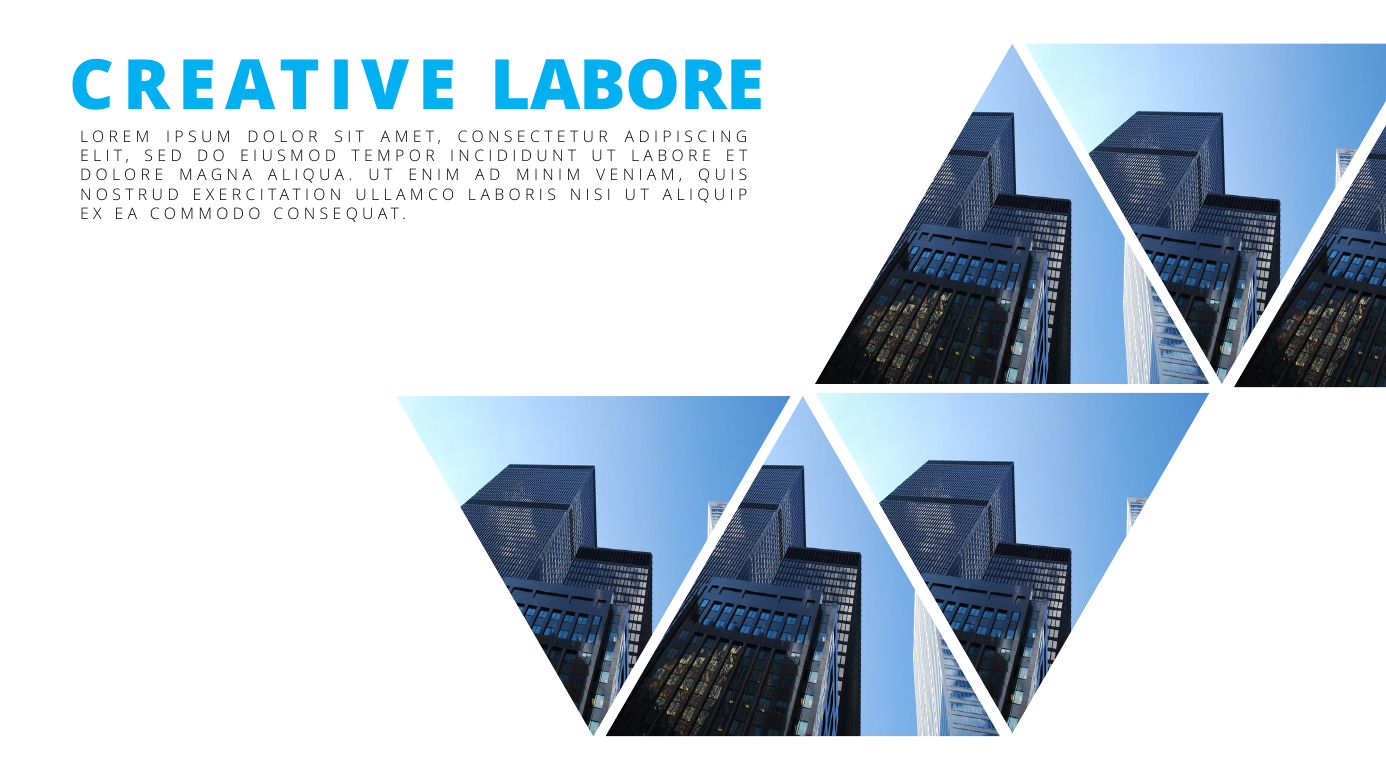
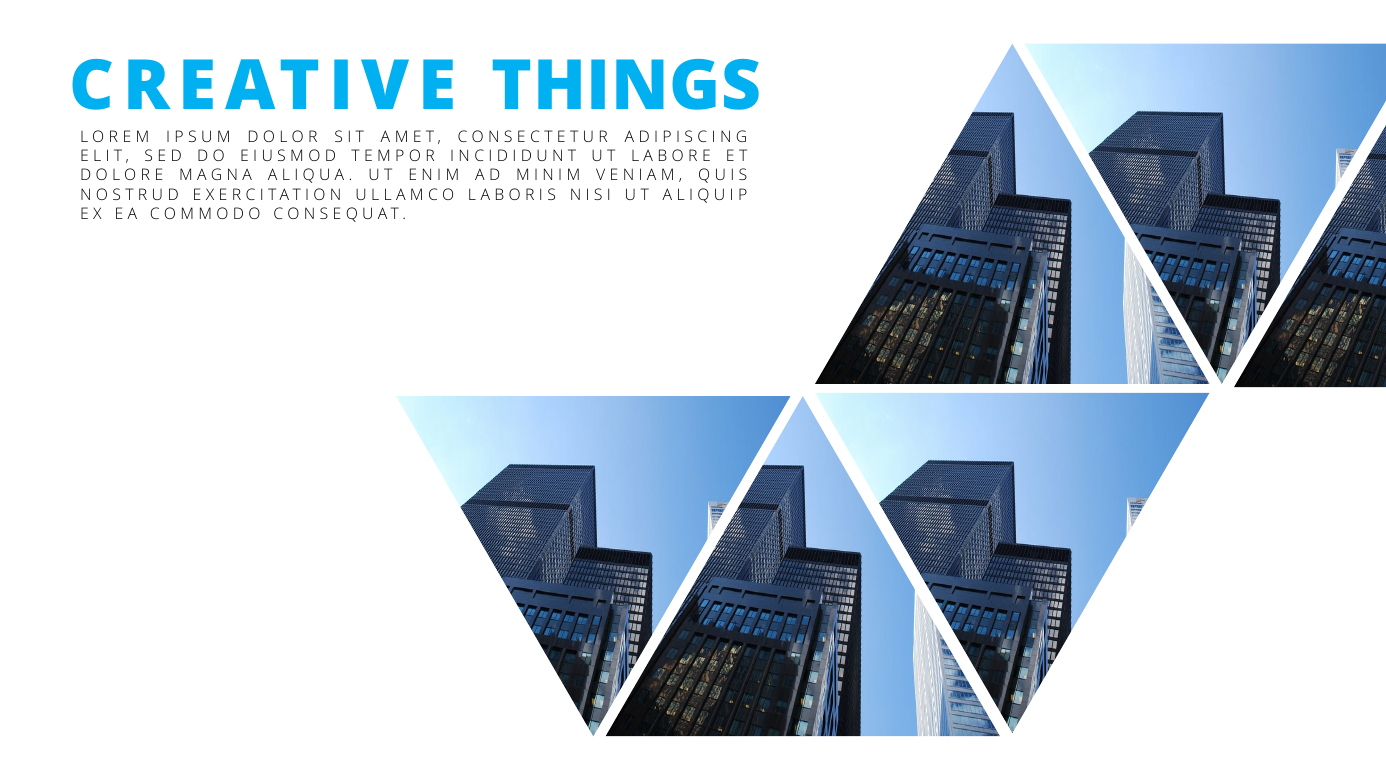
LABORE: LABORE -> THINGS (627, 86)
